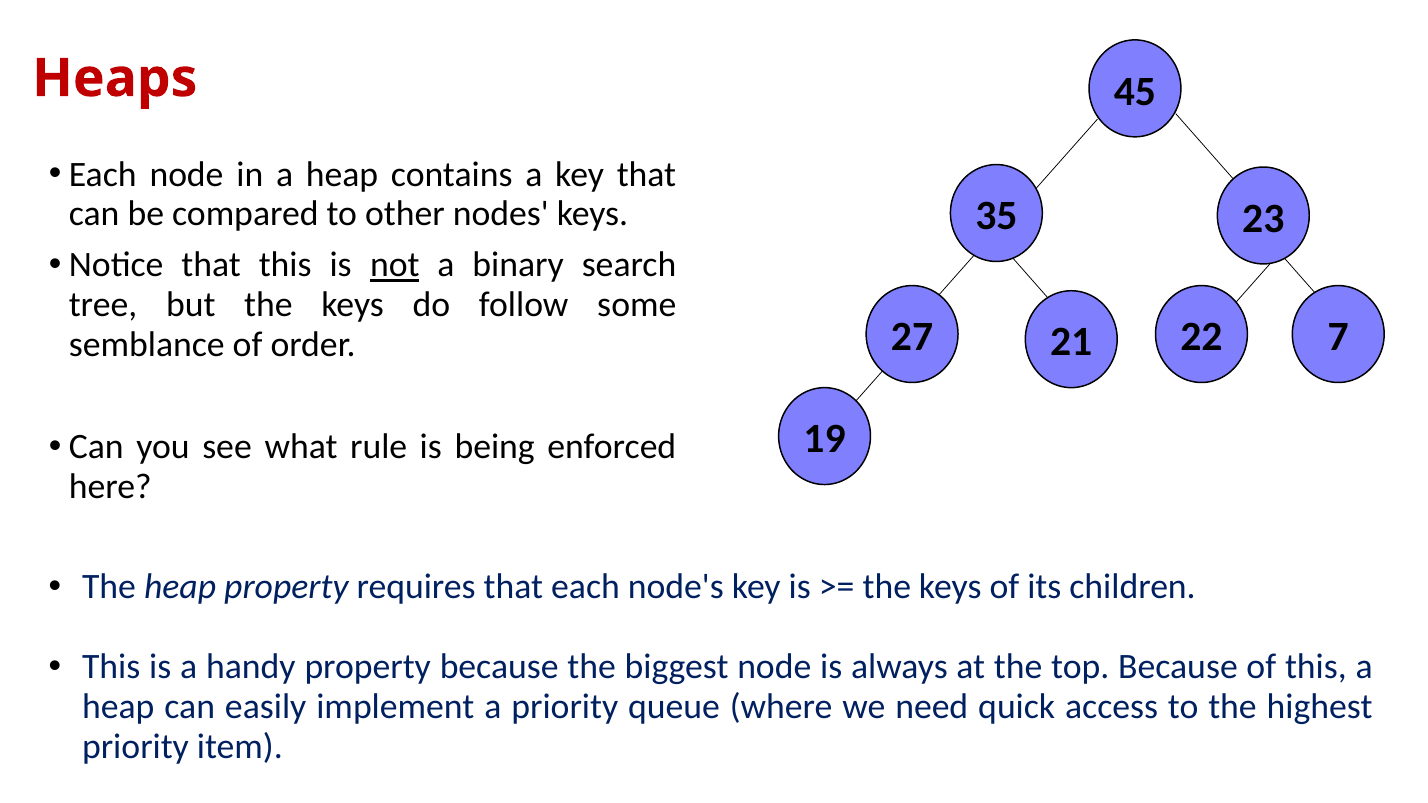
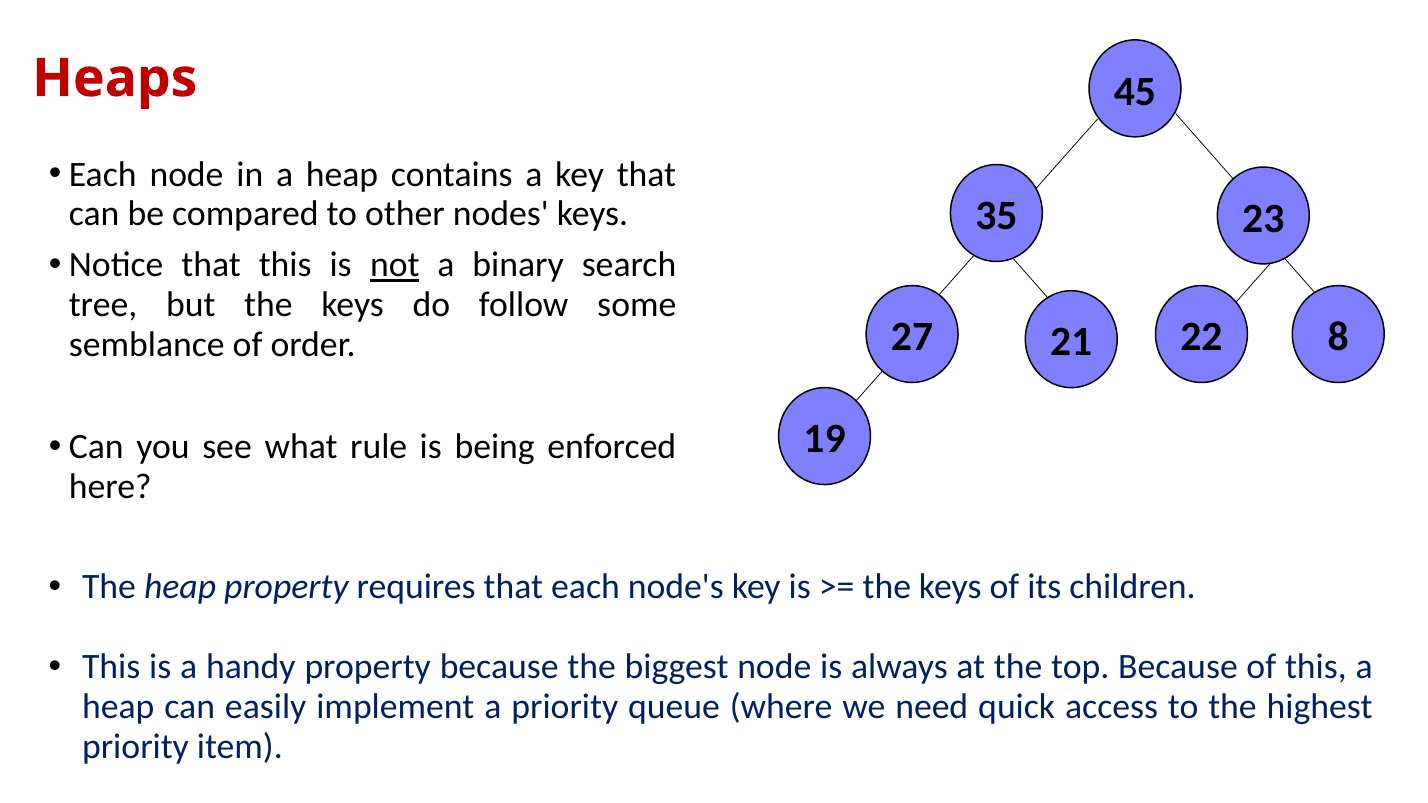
7: 7 -> 8 (1338, 337)
